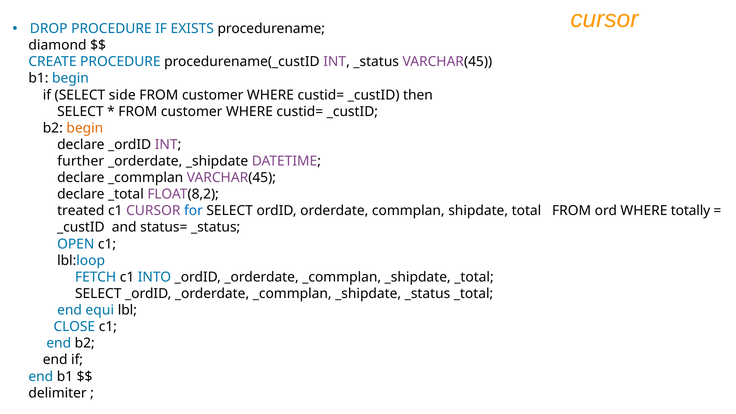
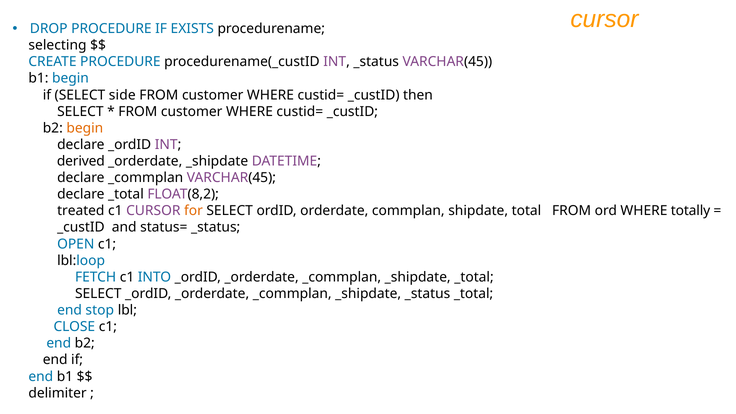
diamond: diamond -> selecting (58, 45)
further: further -> derived (81, 161)
for colour: blue -> orange (193, 211)
equi: equi -> stop (100, 310)
